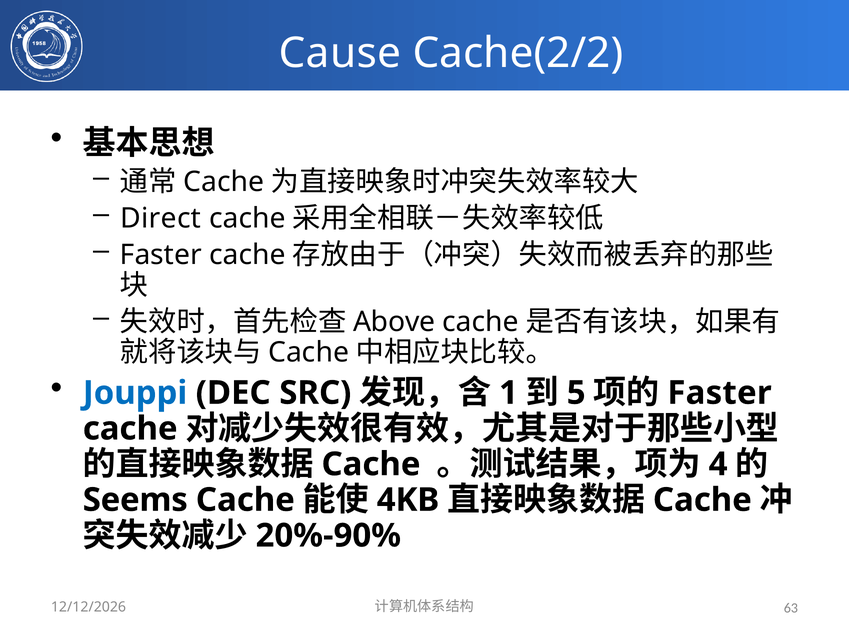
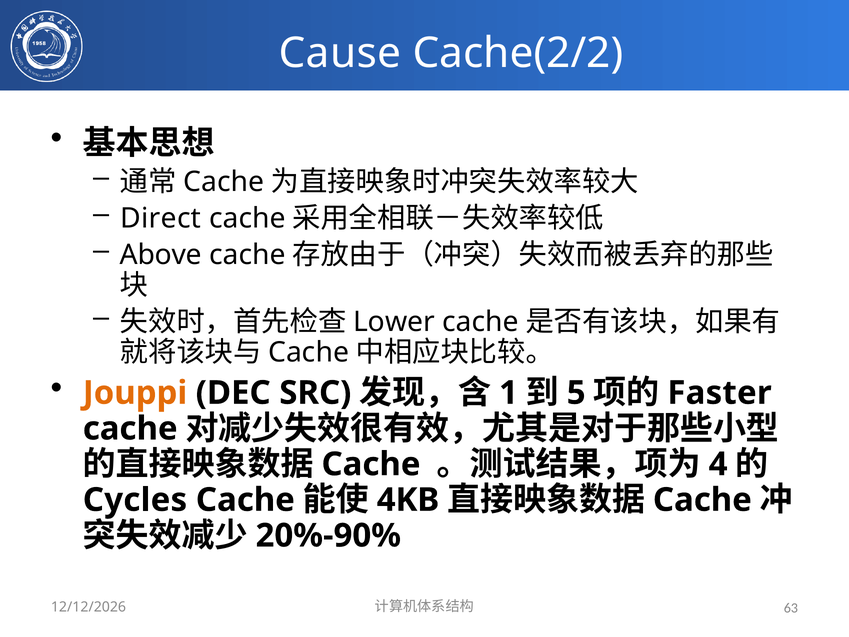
Faster: Faster -> Above (161, 255)
Above: Above -> Lower (394, 322)
Jouppi colour: blue -> orange (135, 393)
Seems: Seems -> Cycles (135, 500)
